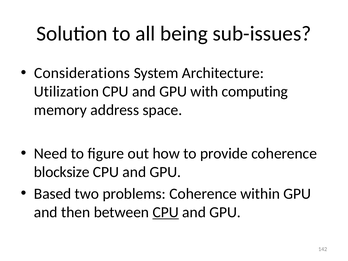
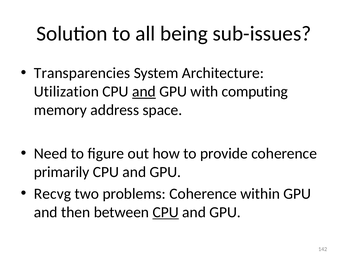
Considerations: Considerations -> Transparencies (82, 73)
and underline: none -> present (144, 92)
blocksize: blocksize -> primarily (62, 172)
Based: Based -> Recvg (53, 194)
